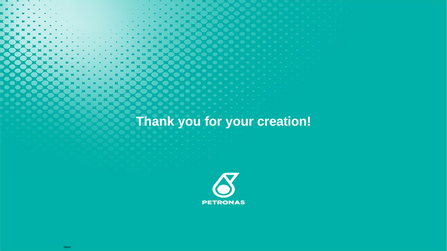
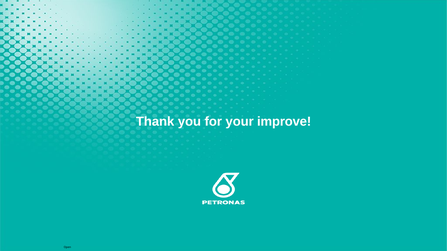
creation: creation -> improve (284, 122)
